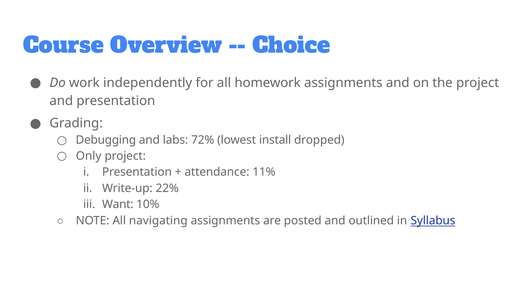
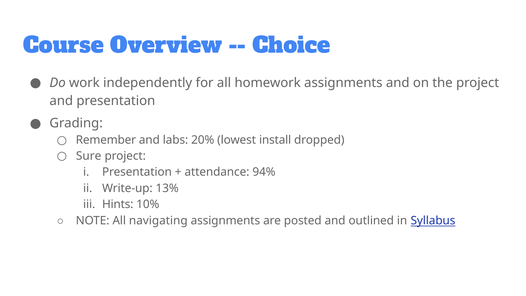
Debugging: Debugging -> Remember (106, 140)
72%: 72% -> 20% (203, 140)
Only: Only -> Sure (89, 156)
11%: 11% -> 94% (264, 172)
22%: 22% -> 13% (167, 188)
Want: Want -> Hints (118, 204)
